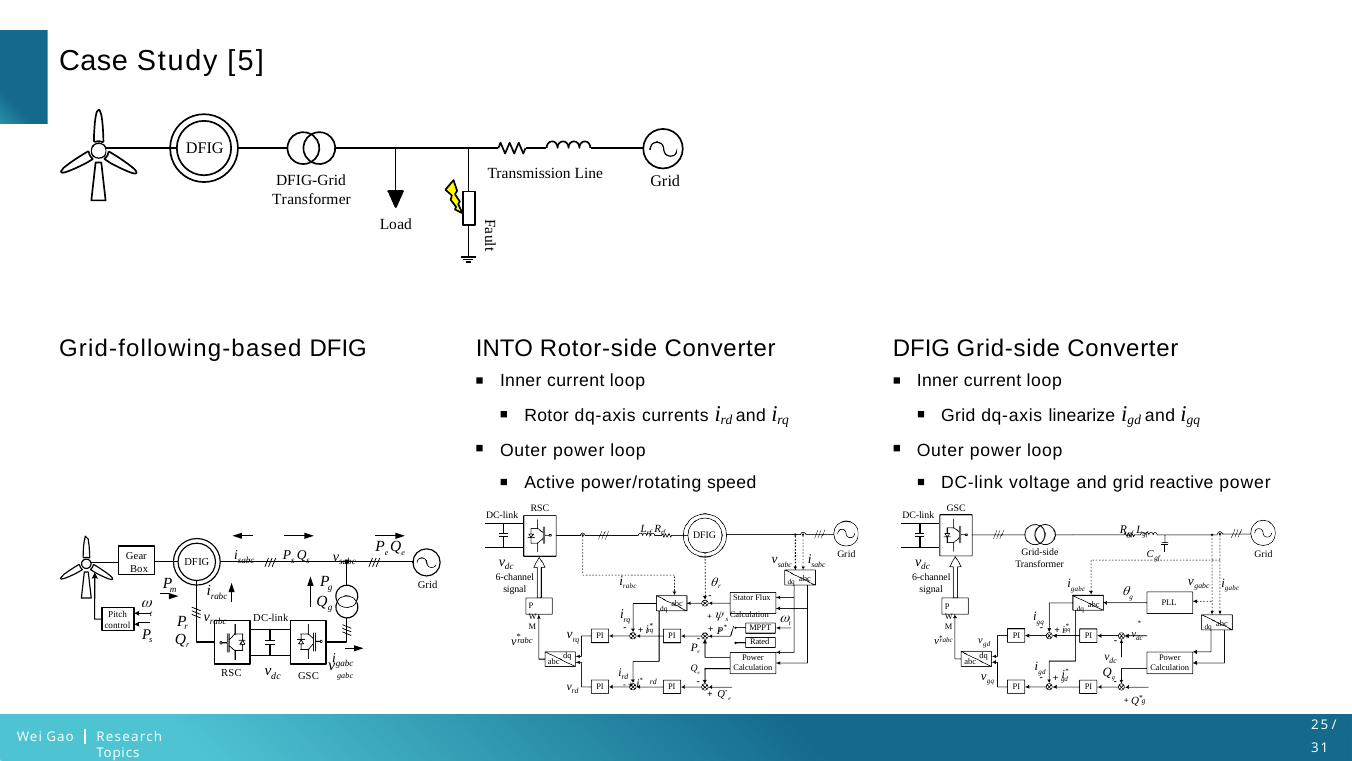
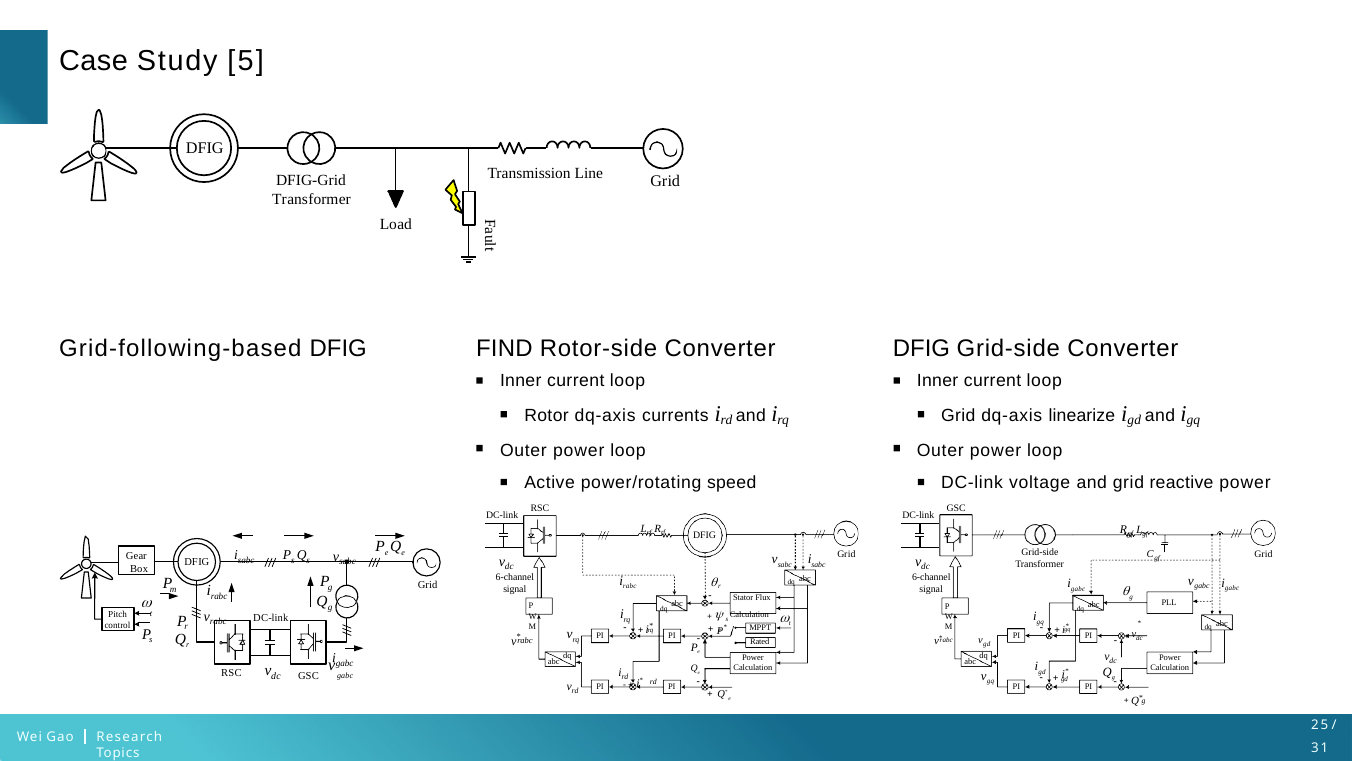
INTO: INTO -> FIND (504, 348)
